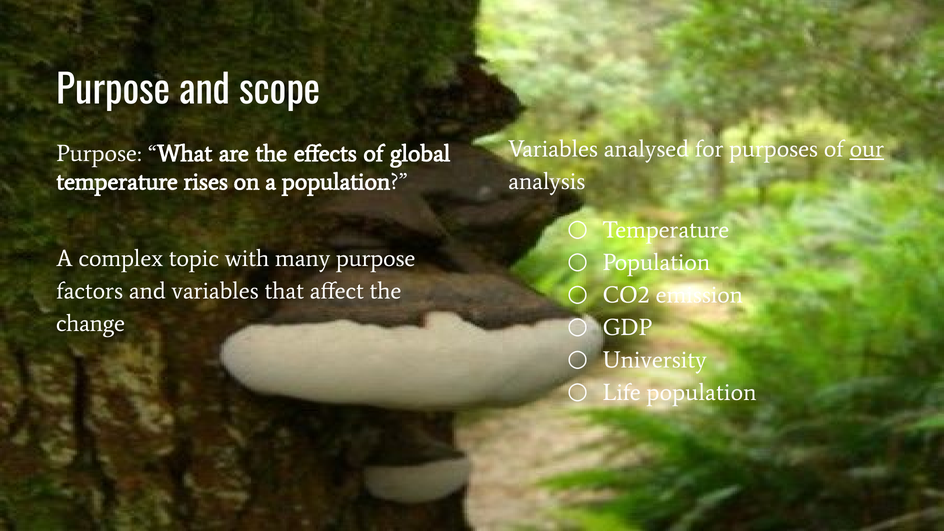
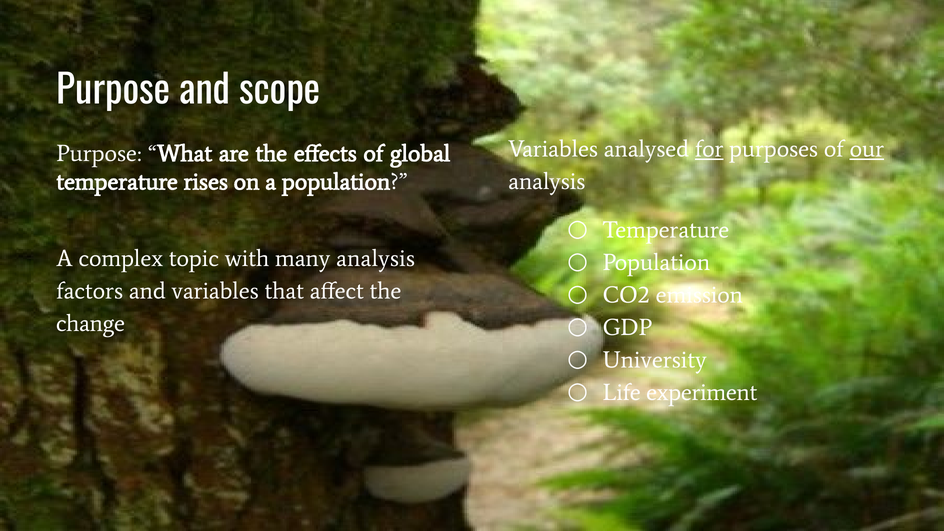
for underline: none -> present (709, 149)
many purpose: purpose -> analysis (376, 258)
Life population: population -> experiment (702, 393)
